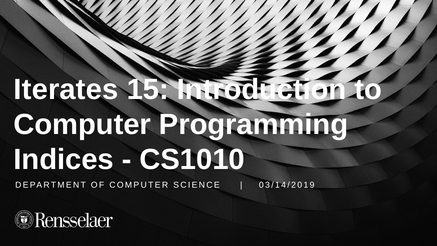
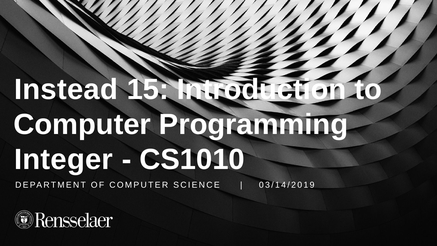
Iterates: Iterates -> Instead (66, 89)
Indices: Indices -> Integer (64, 159)
